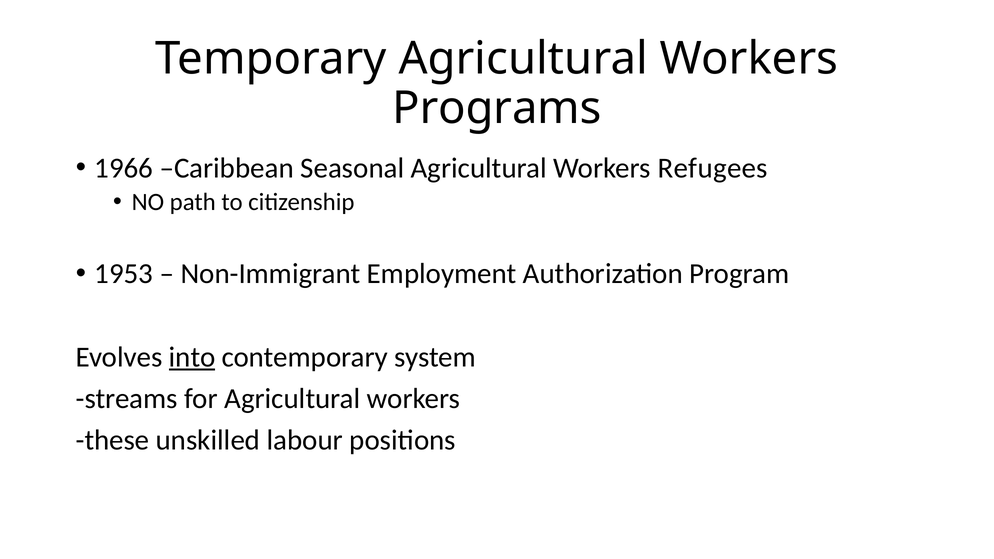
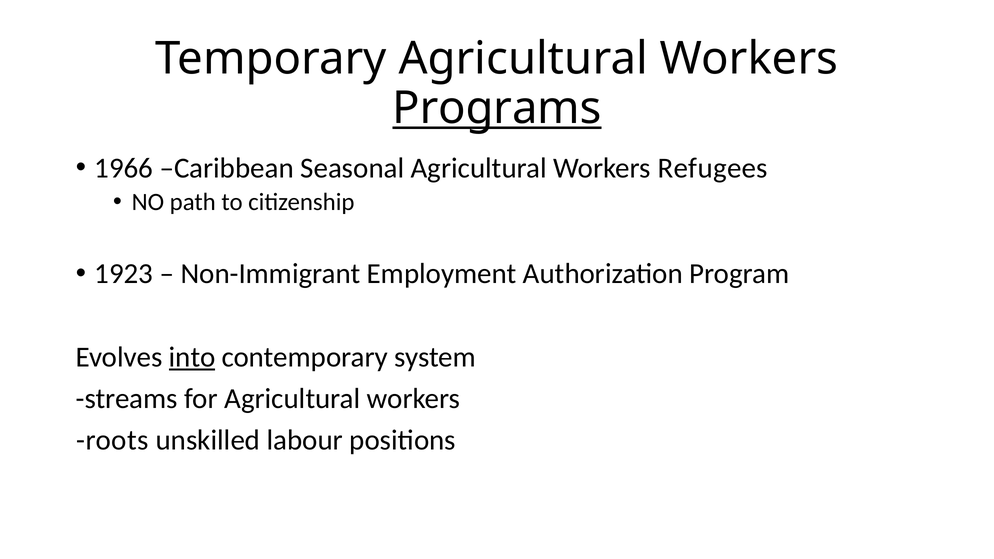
Programs underline: none -> present (497, 108)
1953: 1953 -> 1923 (124, 274)
these: these -> roots (112, 440)
